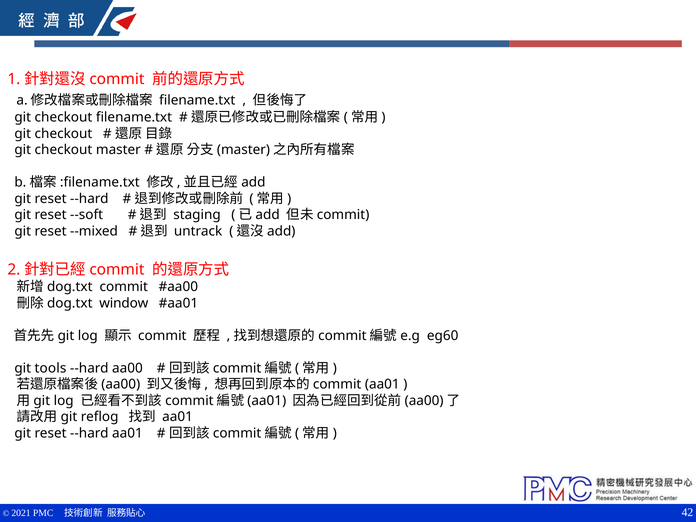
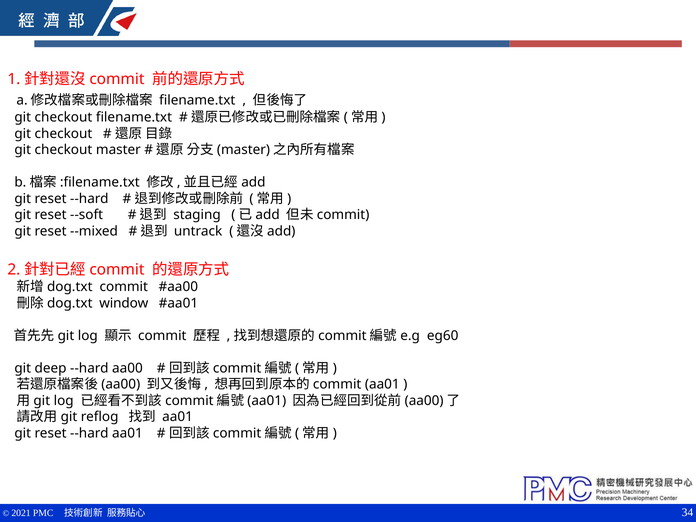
tools: tools -> deep (51, 368)
42: 42 -> 34 (687, 512)
